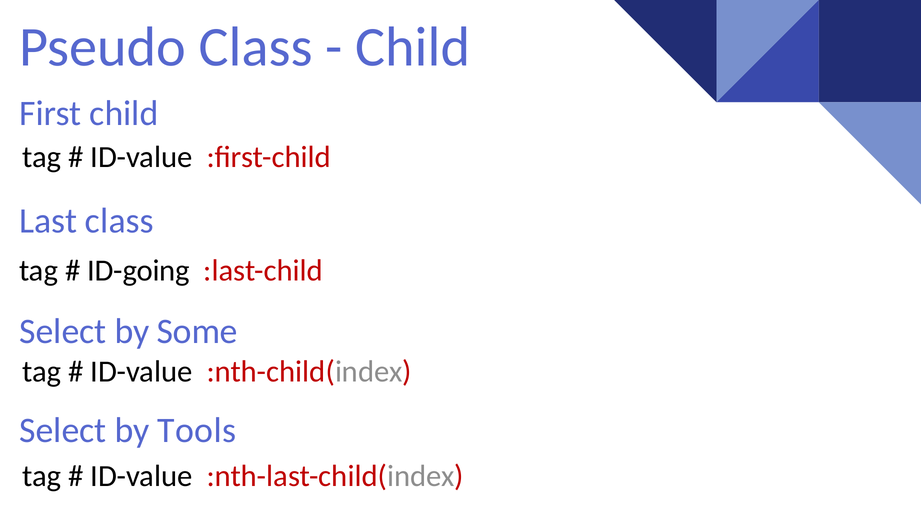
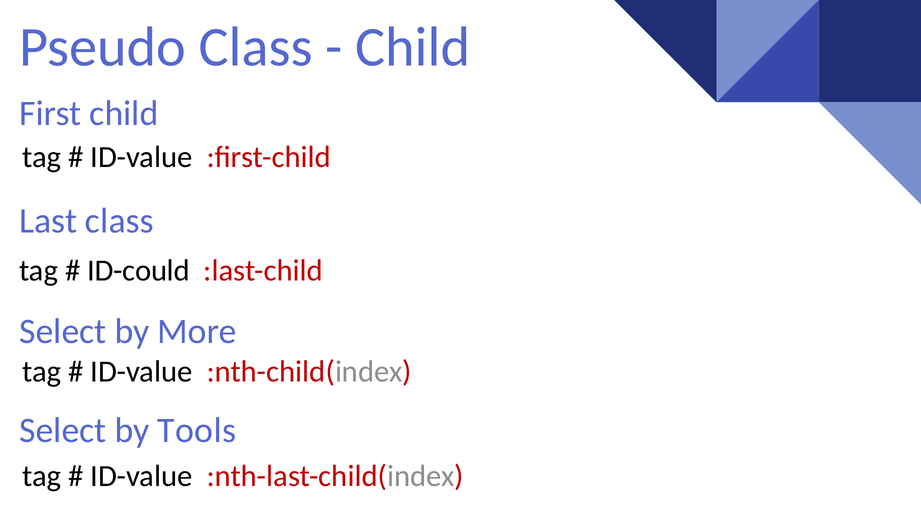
ID-going: ID-going -> ID-could (139, 271)
Some: Some -> More (197, 331)
